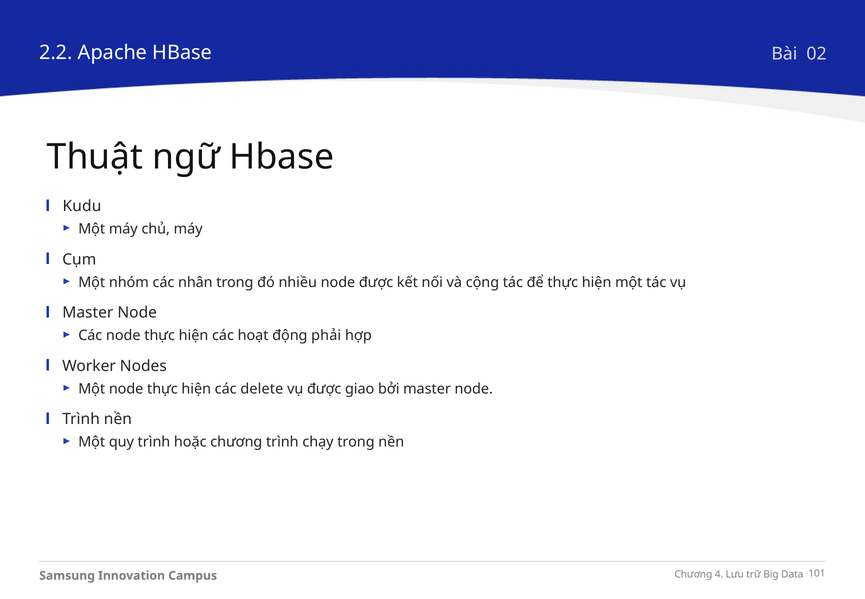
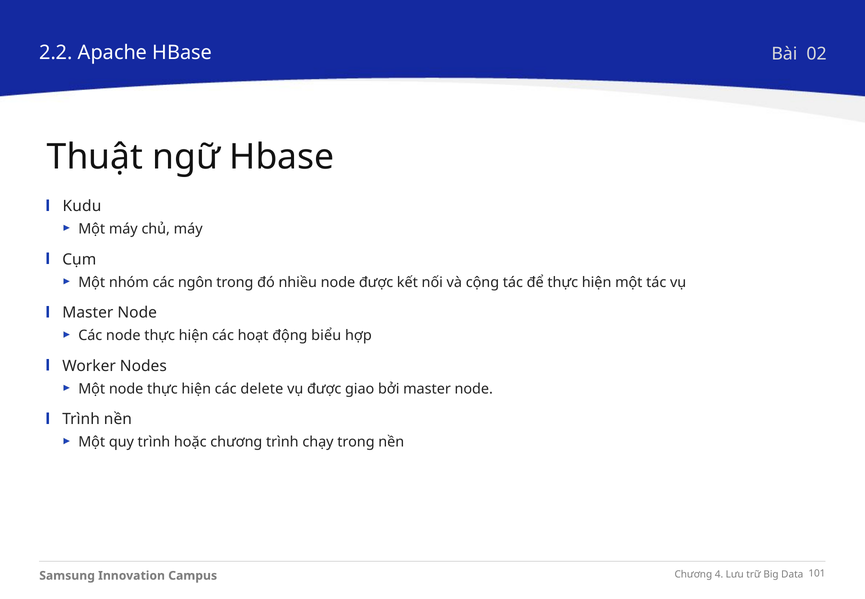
nhân: nhân -> ngôn (195, 282)
phải: phải -> biểu (326, 335)
